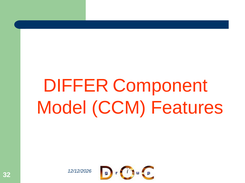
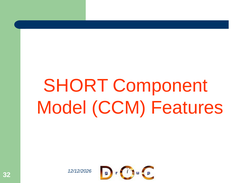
DIFFER: DIFFER -> SHORT (76, 86)
